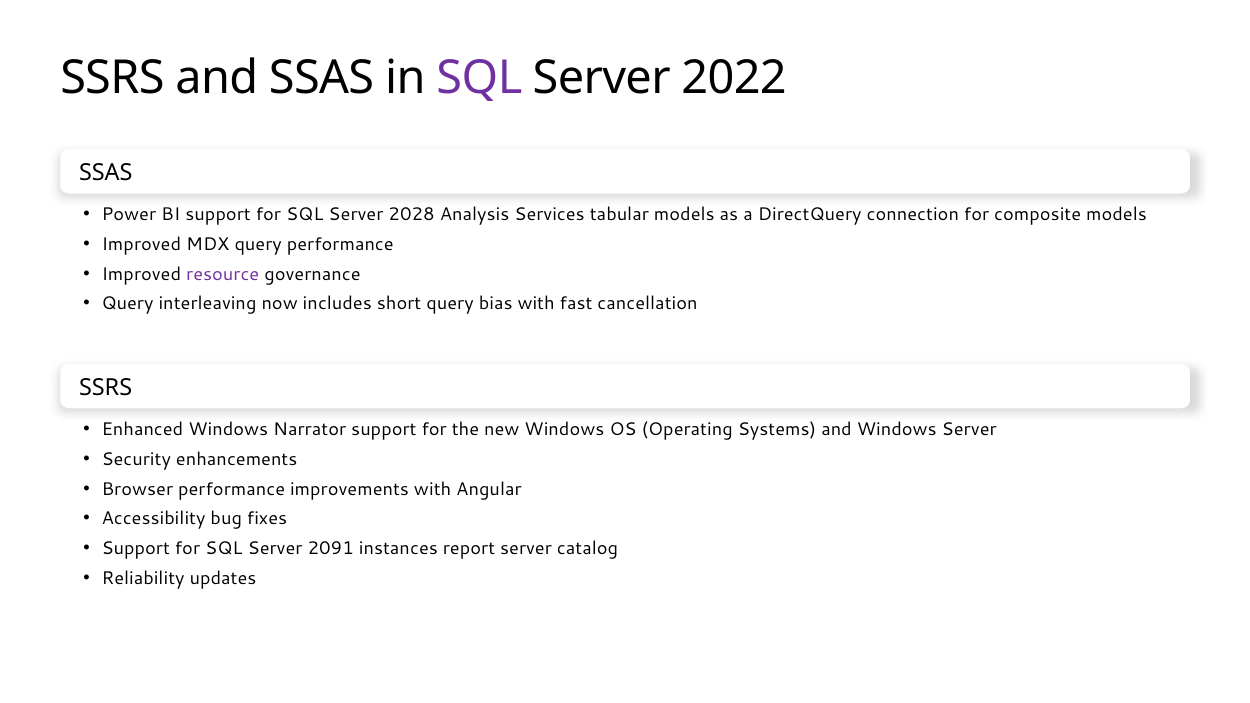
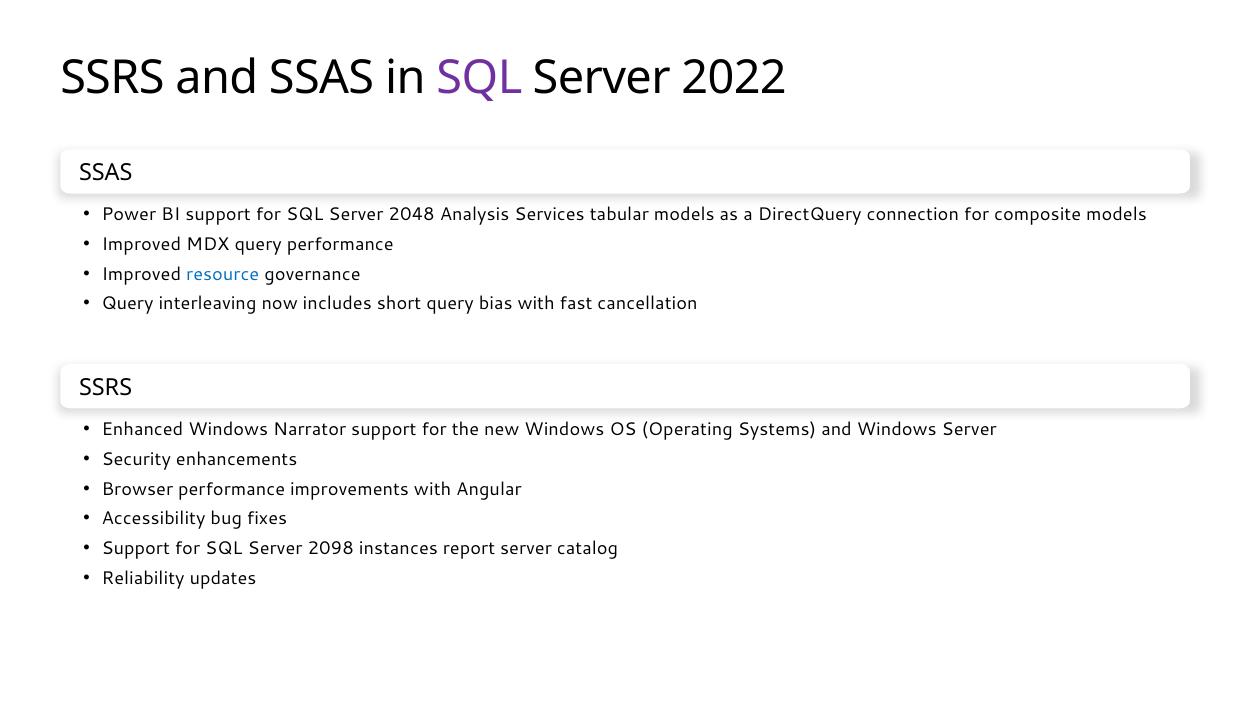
2028: 2028 -> 2048 (412, 215)
resource colour: purple -> blue (223, 274)
2091: 2091 -> 2098 (331, 549)
